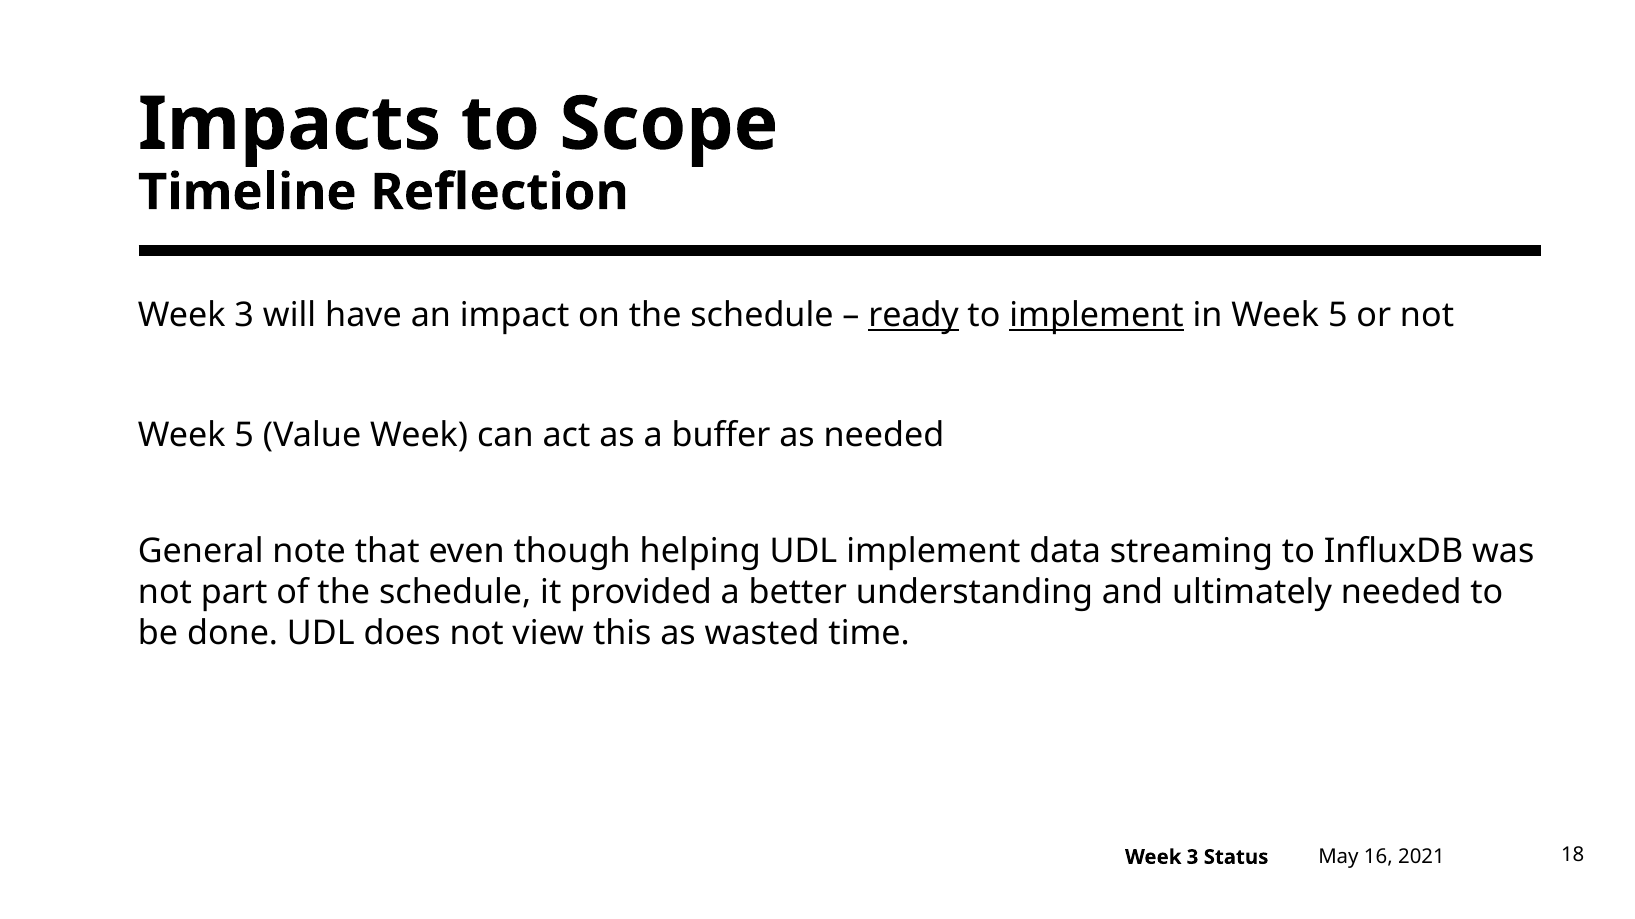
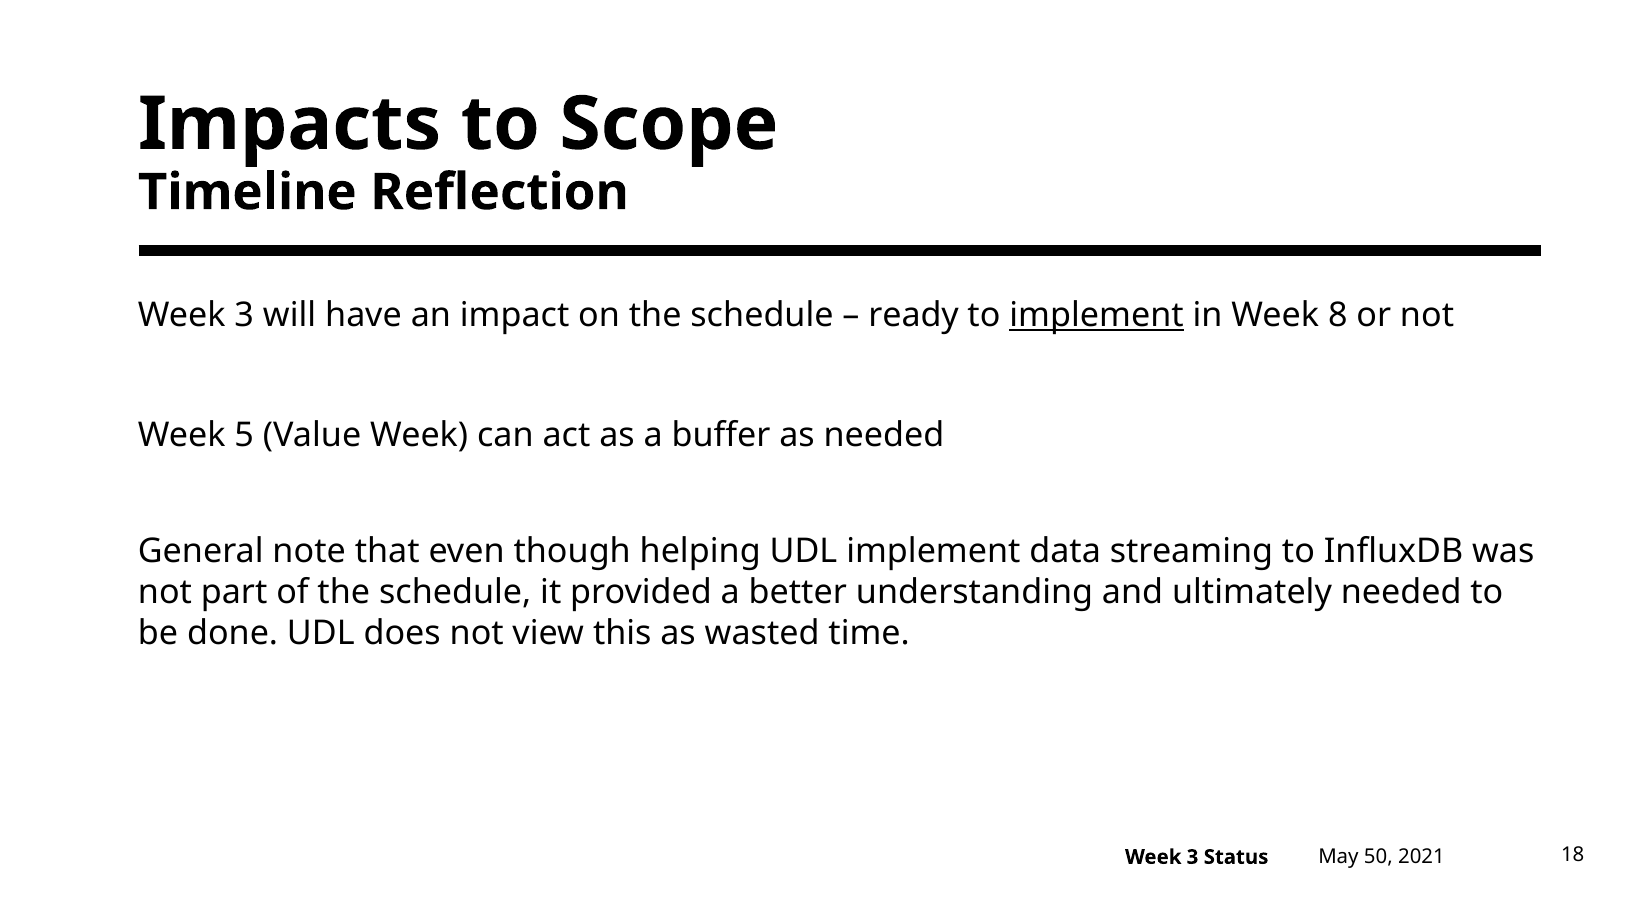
ready underline: present -> none (914, 316)
in Week 5: 5 -> 8 (1338, 316)
16: 16 -> 50 (1378, 857)
